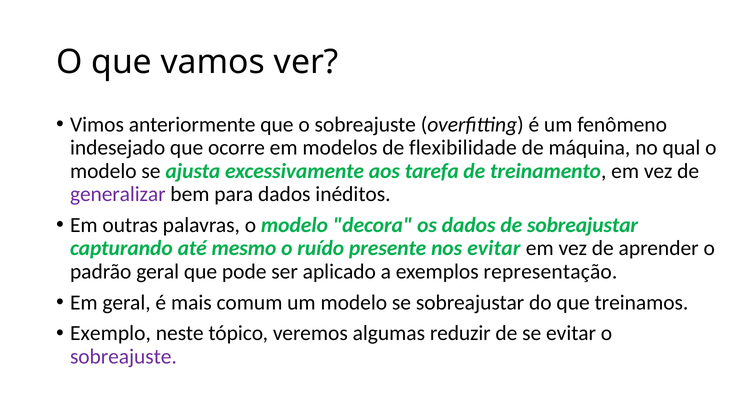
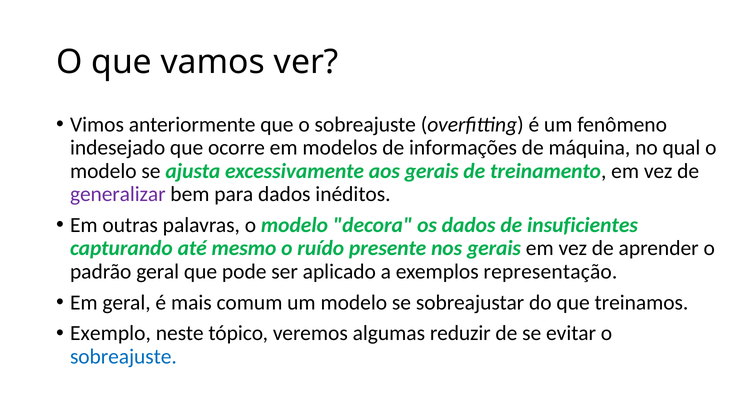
flexibilidade: flexibilidade -> informações (463, 148)
aos tarefa: tarefa -> gerais (432, 171)
de sobreajustar: sobreajustar -> insuficientes (583, 225)
nos evitar: evitar -> gerais (494, 248)
sobreajuste colour: purple -> blue (123, 356)
